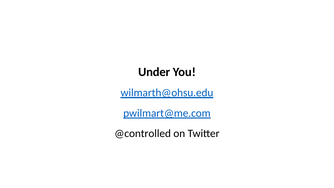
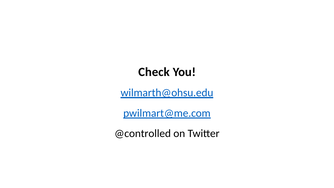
Under: Under -> Check (154, 72)
